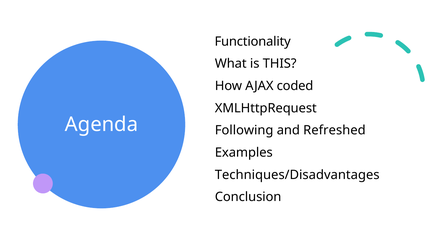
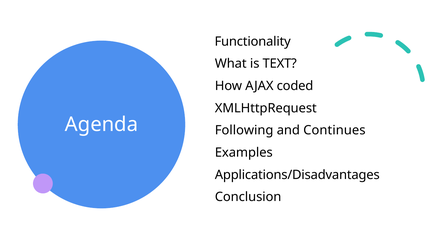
THIS: THIS -> TEXT (280, 64)
Refreshed: Refreshed -> Continues (334, 130)
Techniques/Disadvantages: Techniques/Disadvantages -> Applications/Disadvantages (297, 175)
